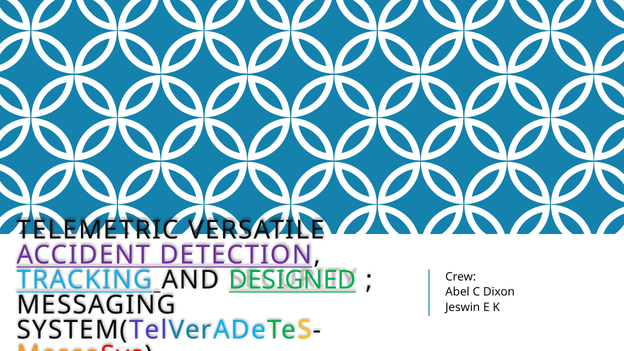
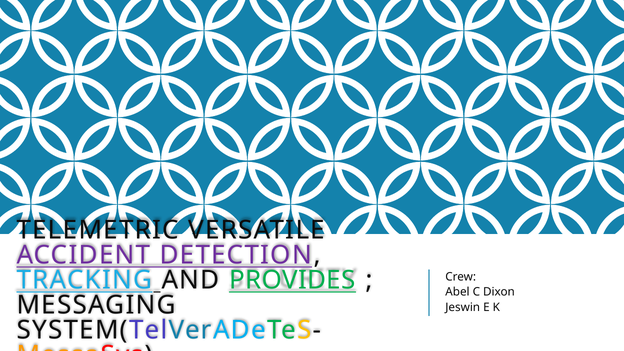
DESIGNED: DESIGNED -> PROVIDES (292, 280)
